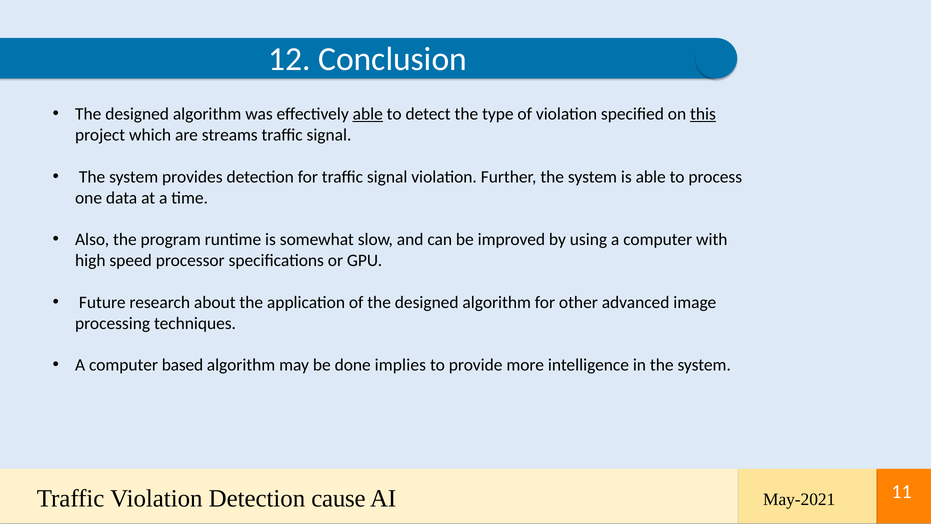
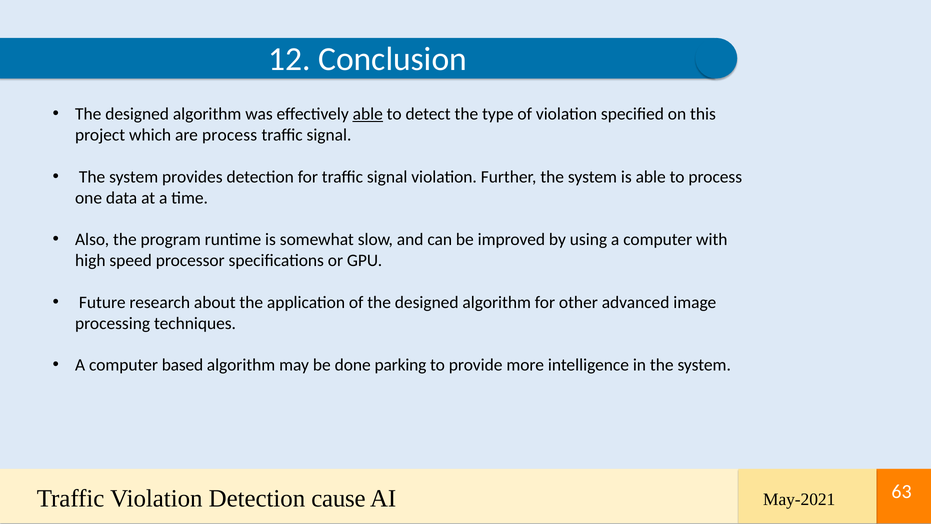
this underline: present -> none (703, 114)
are streams: streams -> process (230, 135)
implies: implies -> parking (400, 365)
11: 11 -> 63 (902, 492)
